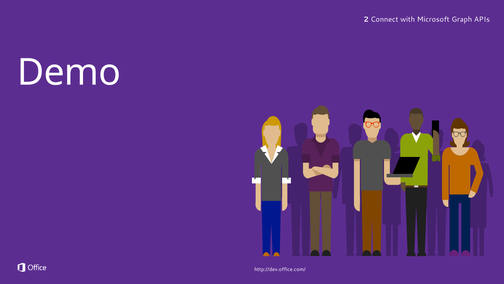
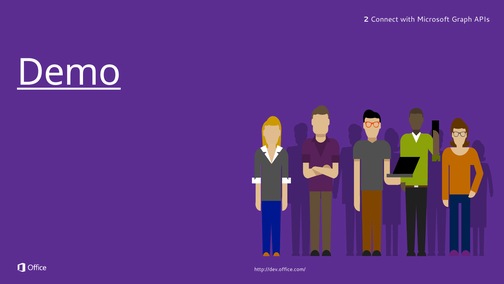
Demo underline: none -> present (69, 73)
